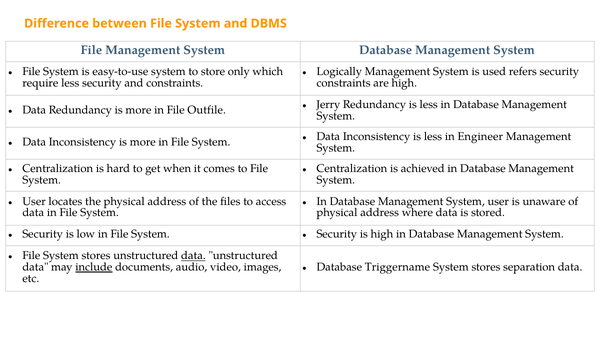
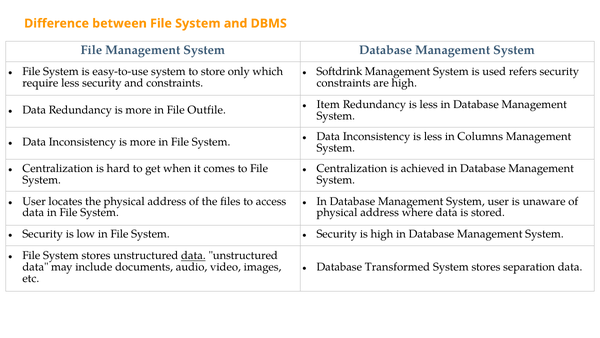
Logically: Logically -> Softdrink (339, 71)
Jerry: Jerry -> Item (328, 104)
Engineer: Engineer -> Columns (480, 136)
Triggername: Triggername -> Transformed (397, 267)
include underline: present -> none (94, 267)
